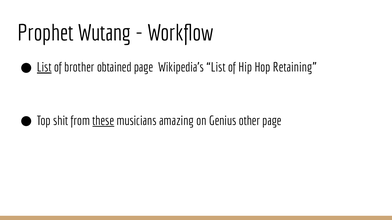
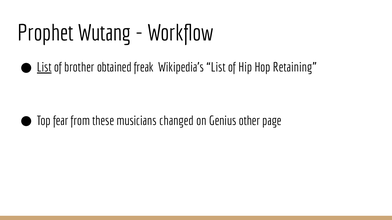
obtained page: page -> freak (144, 68)
shit: shit -> fear (61, 121)
these underline: present -> none (103, 121)
amazing: amazing -> changed (176, 121)
